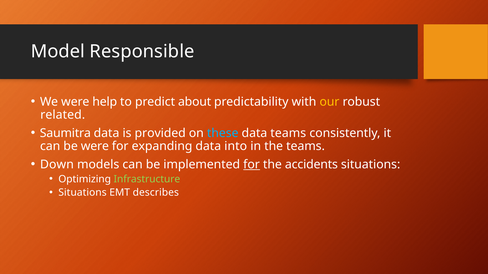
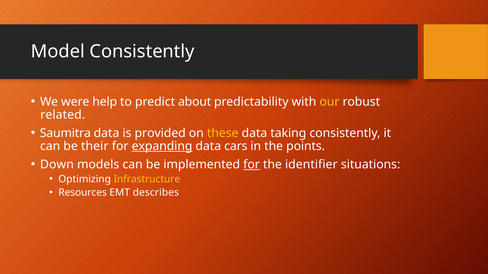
Model Responsible: Responsible -> Consistently (142, 52)
these colour: light blue -> yellow (223, 133)
data teams: teams -> taking (288, 133)
be were: were -> their (95, 146)
expanding underline: none -> present (162, 146)
into: into -> cars (236, 146)
the teams: teams -> points (306, 146)
accidents: accidents -> identifier (311, 165)
Infrastructure colour: light green -> yellow (147, 179)
Situations: Situations -> Resources (83, 193)
